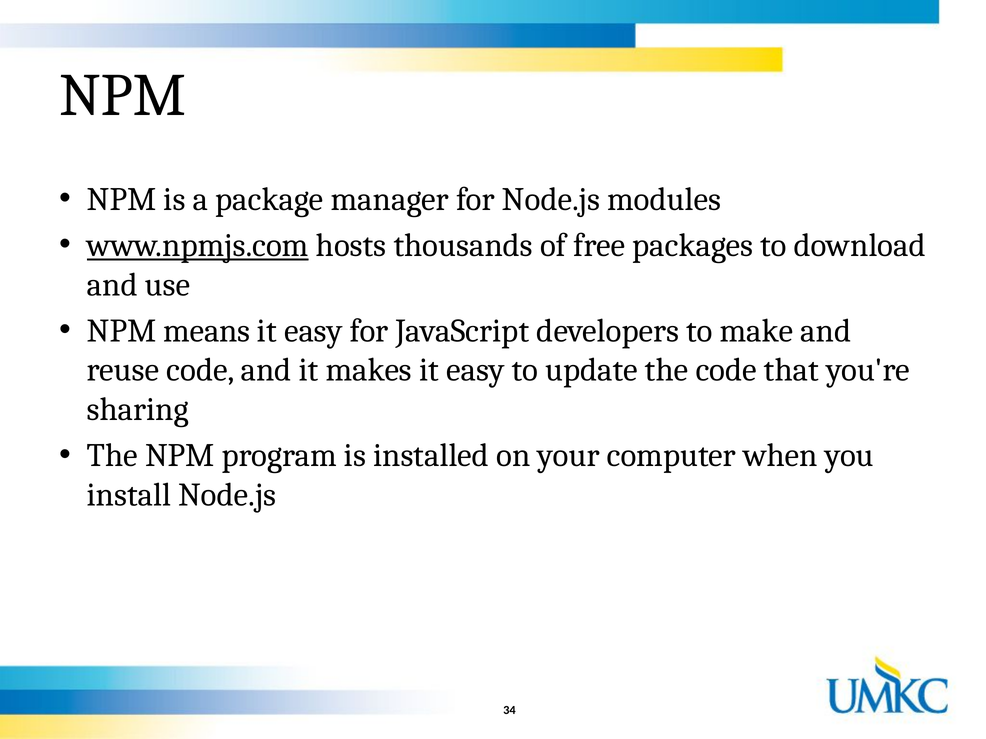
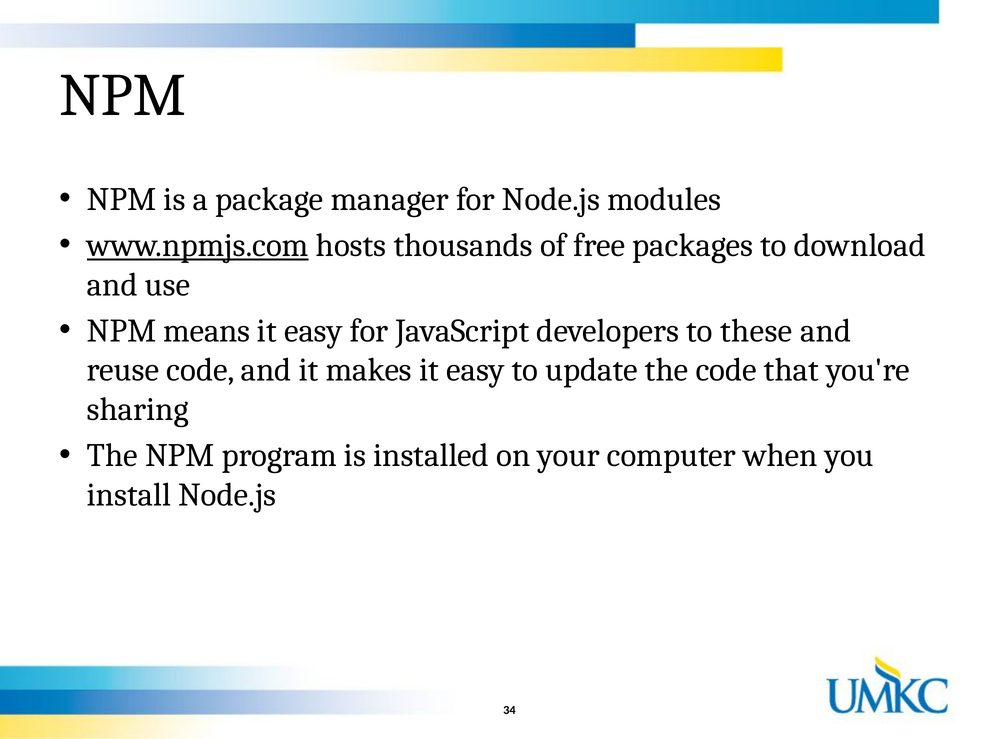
make: make -> these (756, 331)
